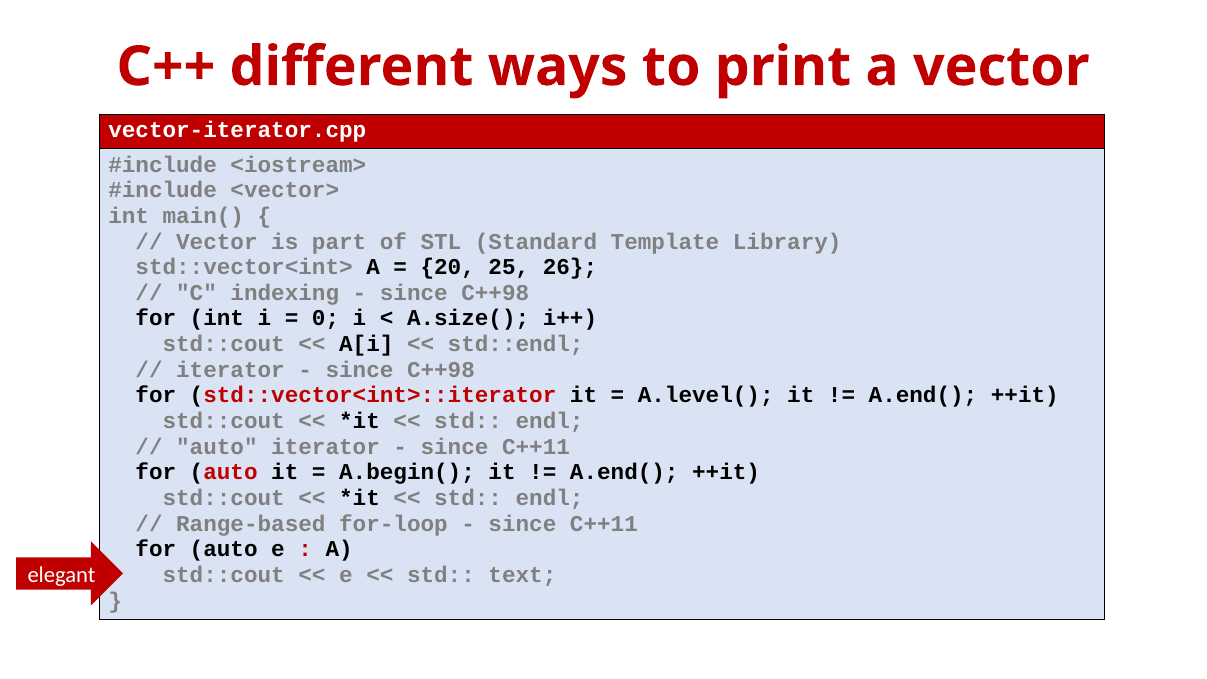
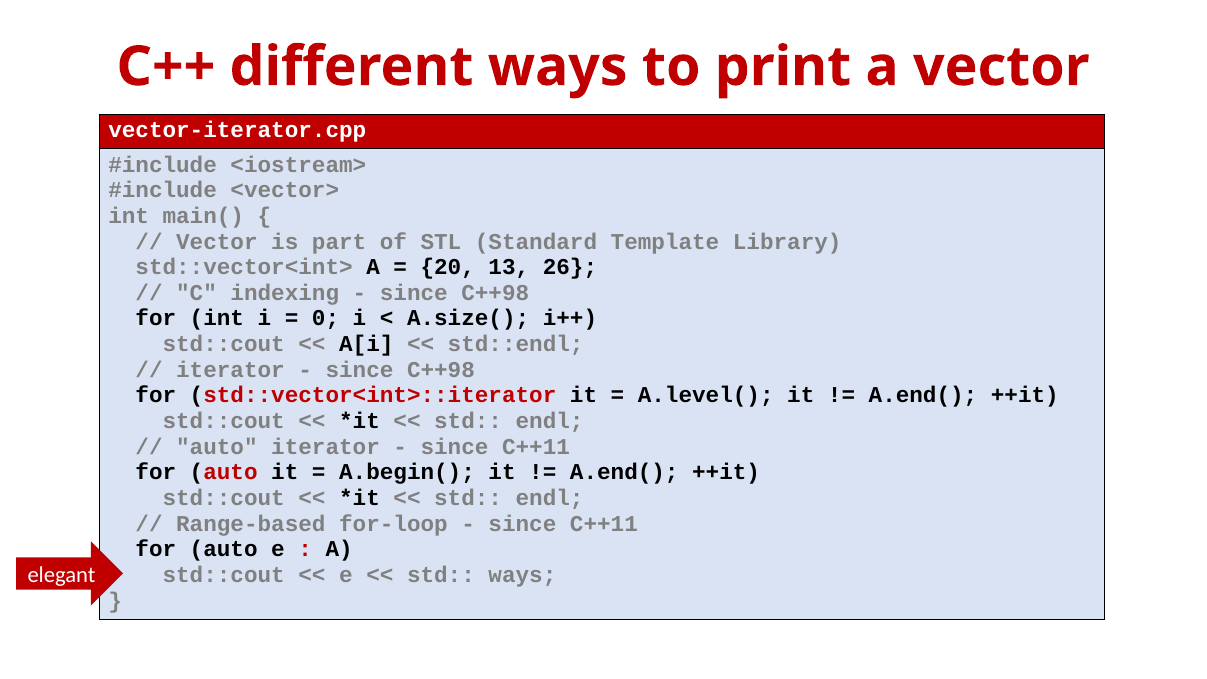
25: 25 -> 13 (509, 267)
std text: text -> ways (522, 575)
